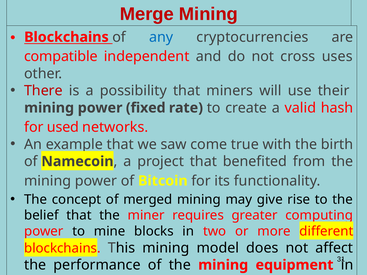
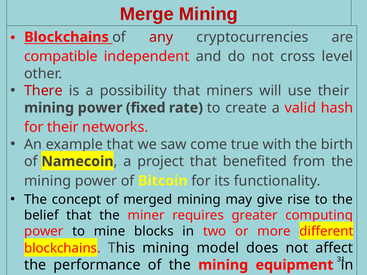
any colour: blue -> red (161, 37)
uses: uses -> level (337, 57)
for used: used -> their (63, 127)
